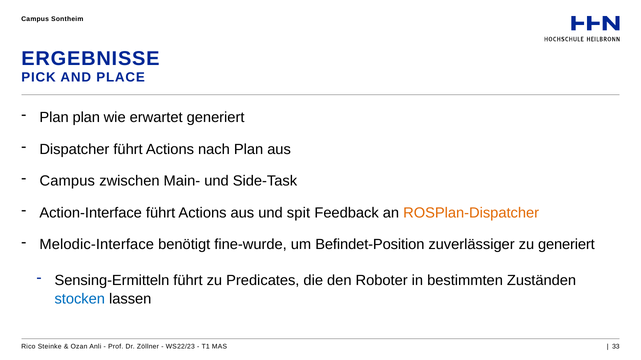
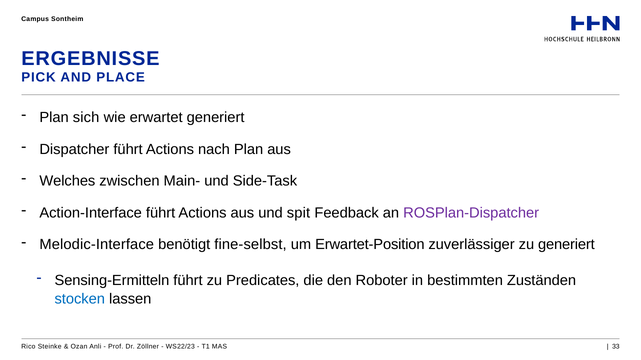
Plan plan: plan -> sich (86, 118)
Campus: Campus -> Welches (67, 181)
ROSPlan-Dispatcher colour: orange -> purple (471, 213)
fine-wurde: fine-wurde -> fine-selbst (251, 245)
Befindet-Position: Befindet-Position -> Erwartet-Position (370, 245)
